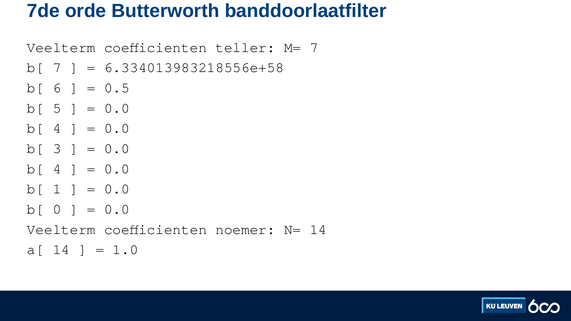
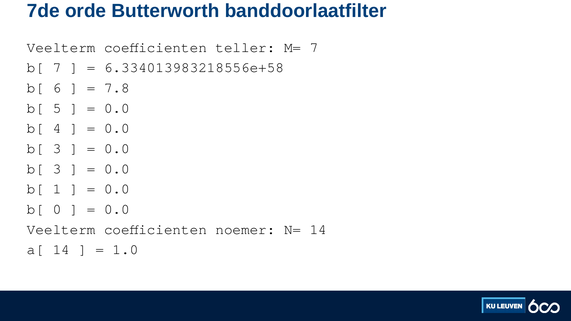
0.5: 0.5 -> 7.8 (117, 88)
4: 4 -> 3 (57, 169)
